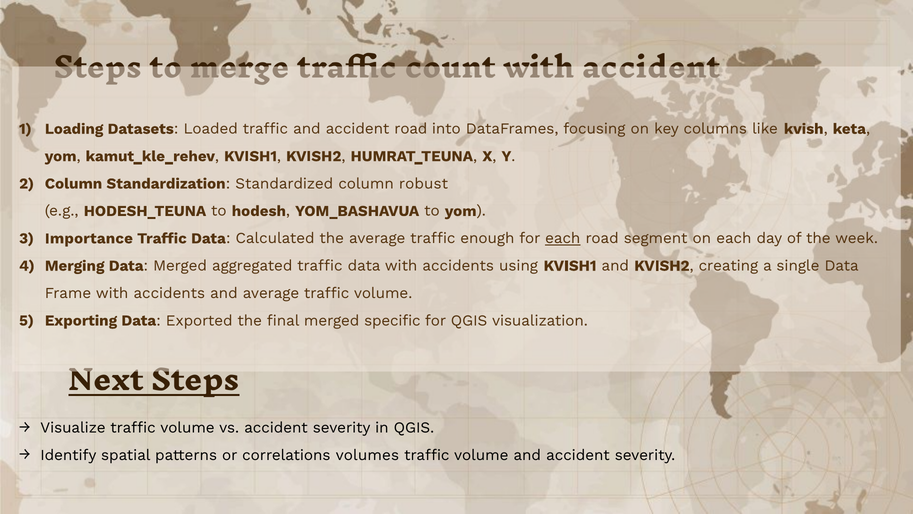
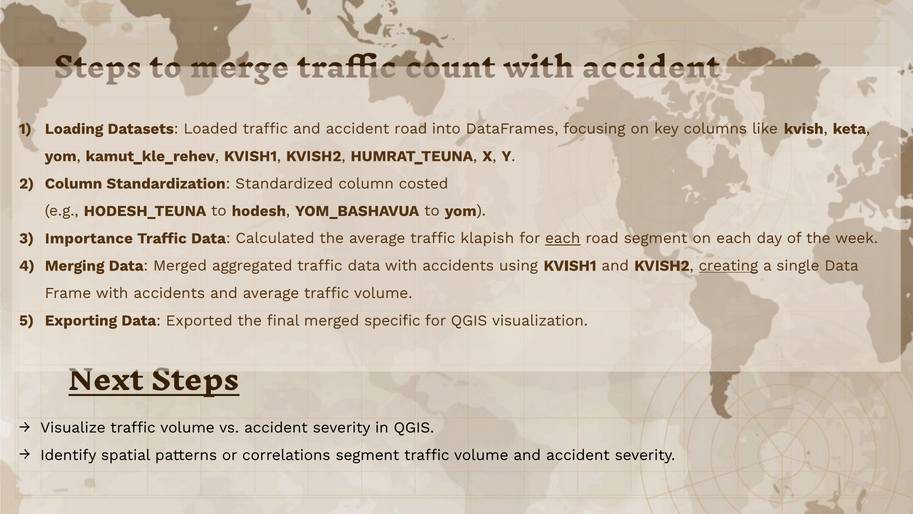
robust: robust -> costed (424, 183)
enough: enough -> klapish (487, 238)
creating underline: none -> present (728, 266)
correlations volumes: volumes -> segment (368, 455)
